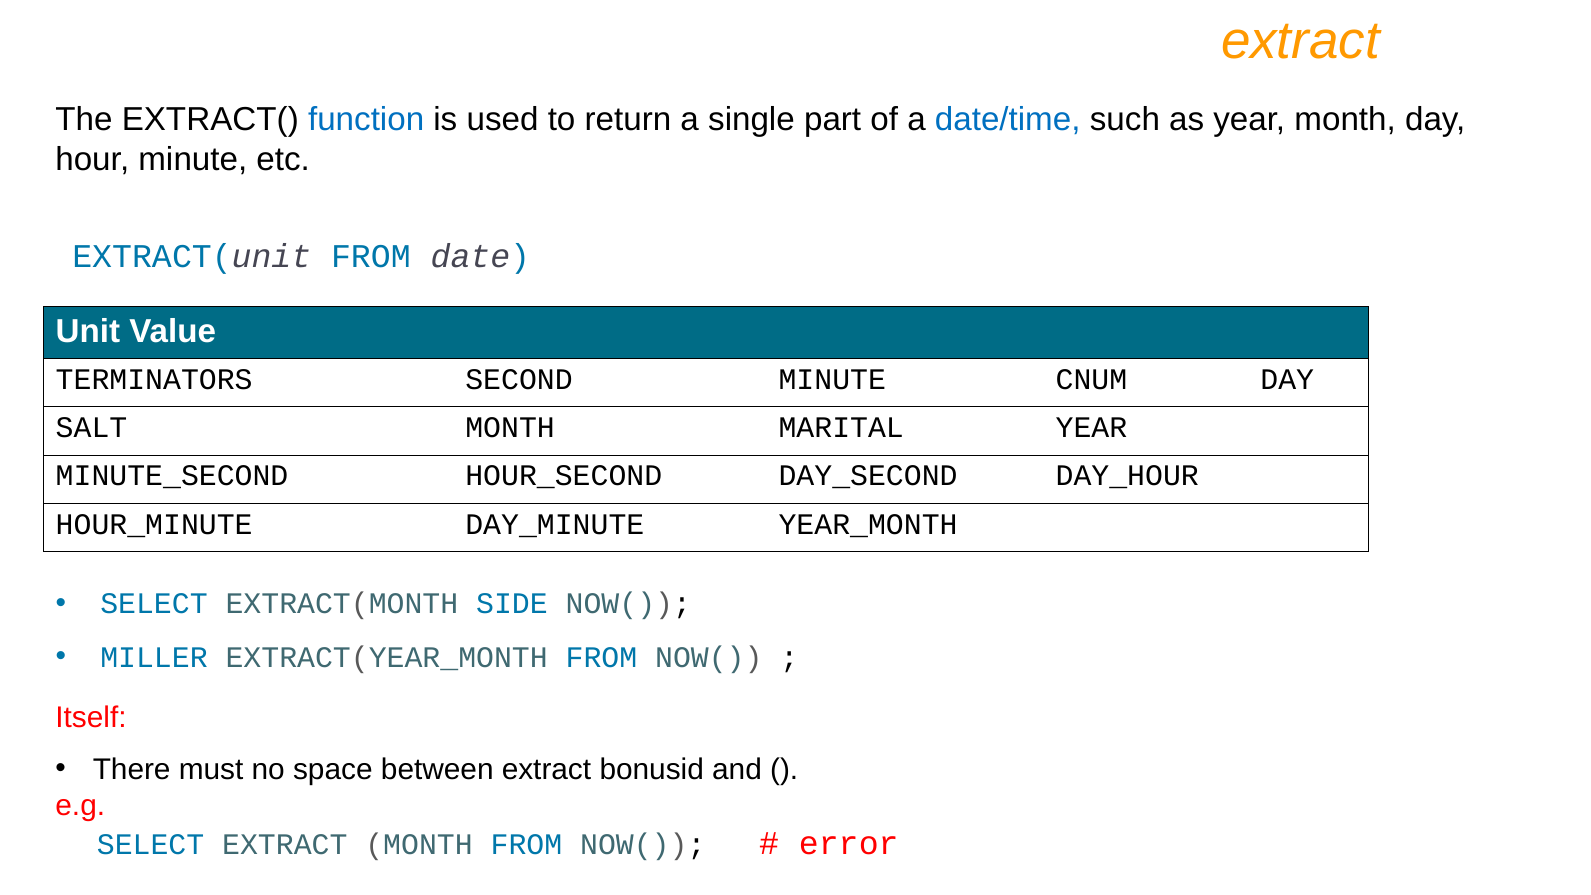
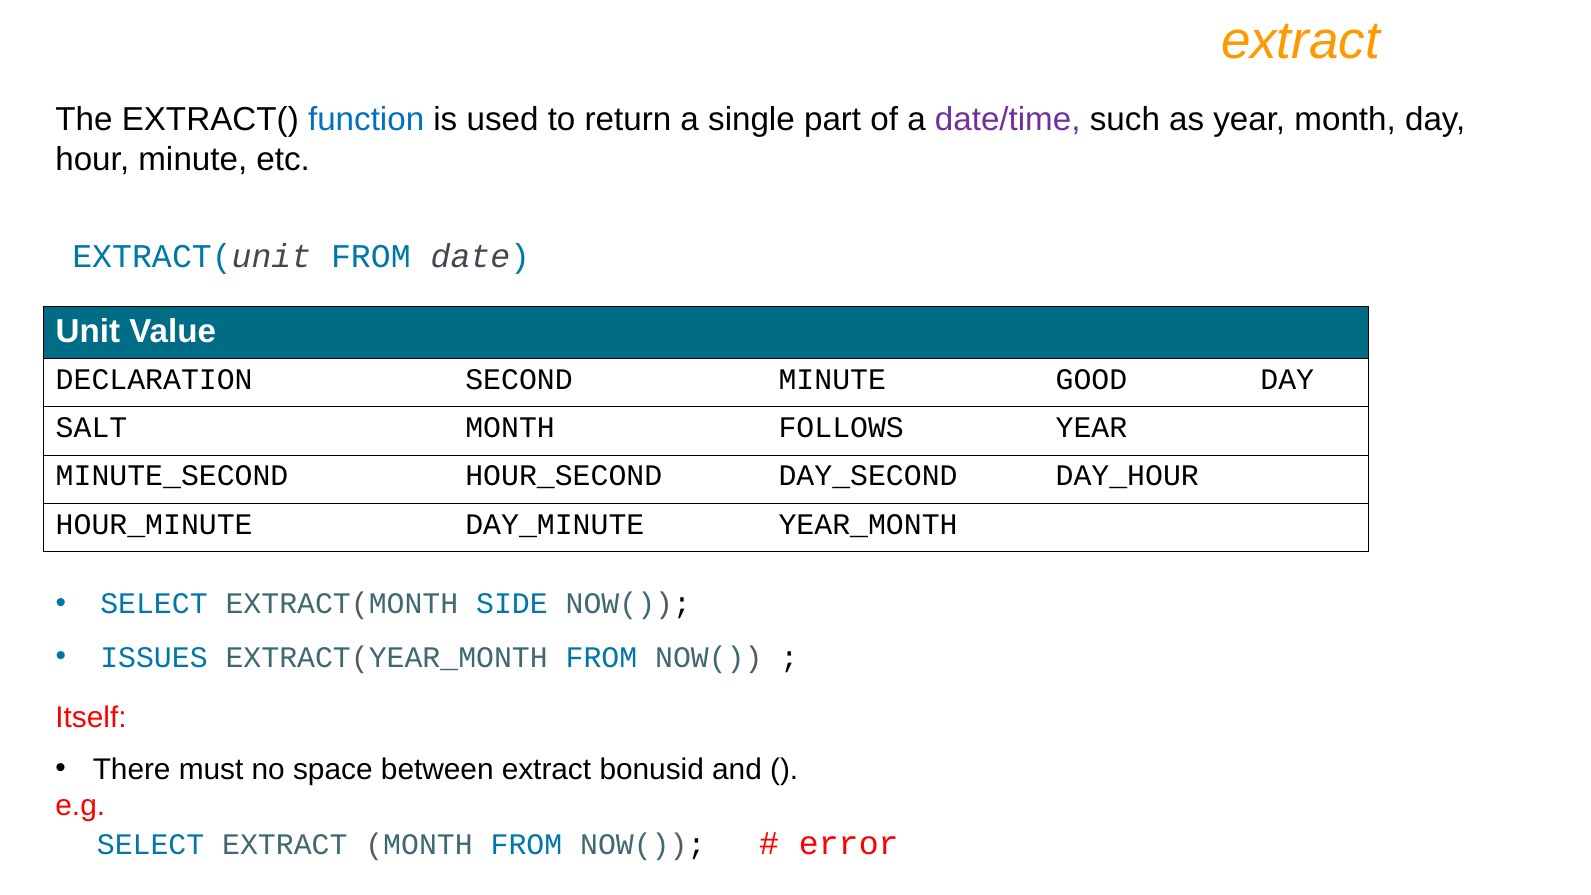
date/time colour: blue -> purple (1008, 120)
TERMINATORS: TERMINATORS -> DECLARATION (154, 379)
CNUM: CNUM -> GOOD (1091, 379)
MARITAL: MARITAL -> FOLLOWS (841, 428)
MILLER: MILLER -> ISSUES (154, 658)
